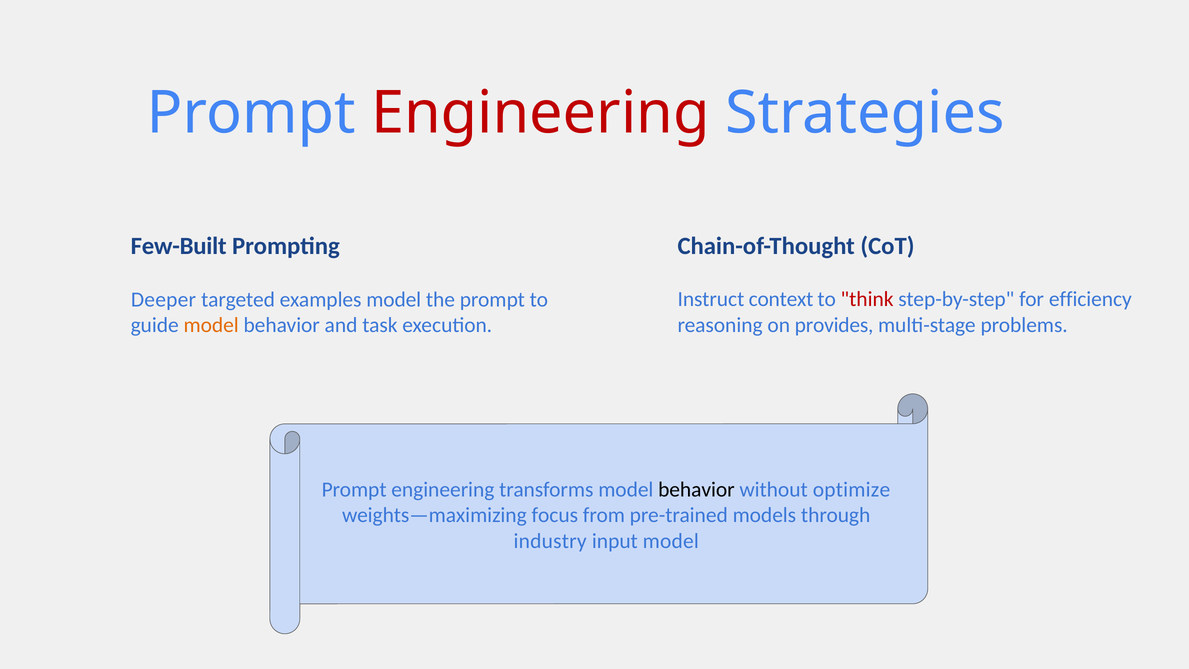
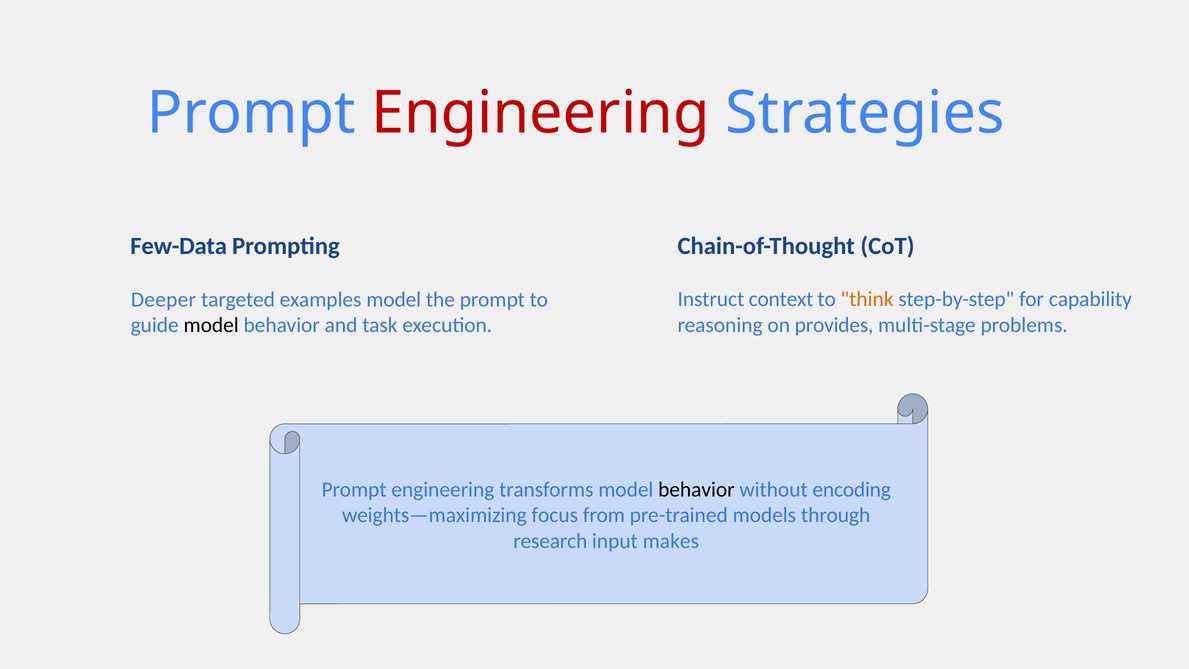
Few-Built: Few-Built -> Few-Data (179, 246)
think colour: red -> orange (867, 299)
efficiency: efficiency -> capability (1090, 299)
model colour: orange -> black (211, 325)
optimize: optimize -> encoding (852, 489)
industry: industry -> research (550, 541)
input model: model -> makes (671, 541)
